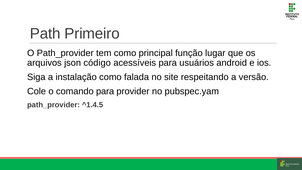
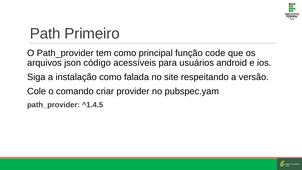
lugar: lugar -> code (215, 53)
comando para: para -> criar (105, 91)
